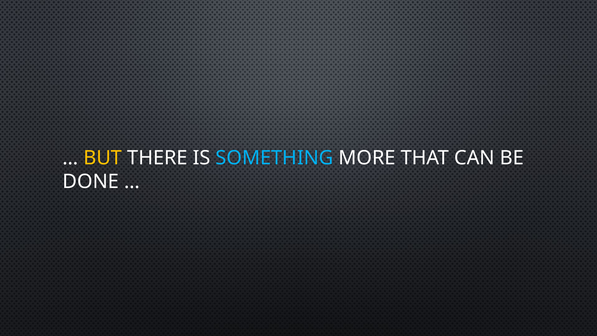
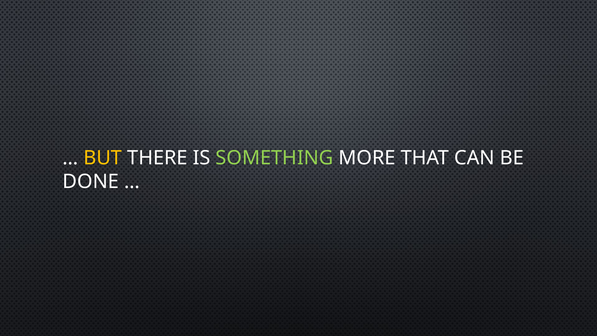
SOMETHING colour: light blue -> light green (274, 158)
